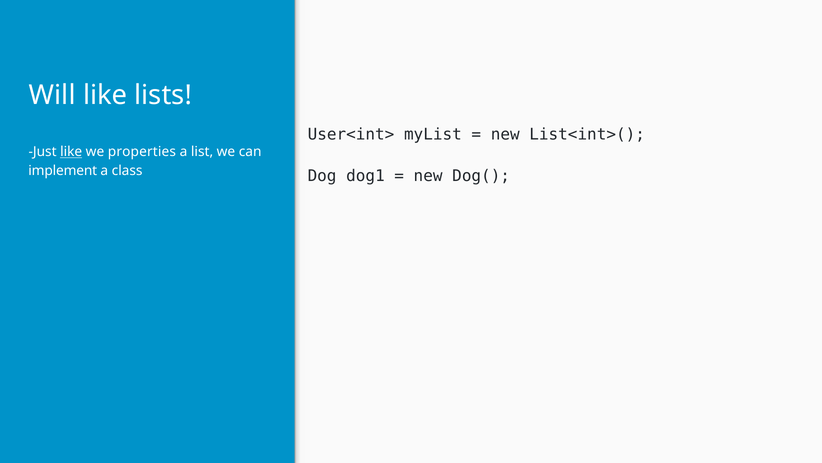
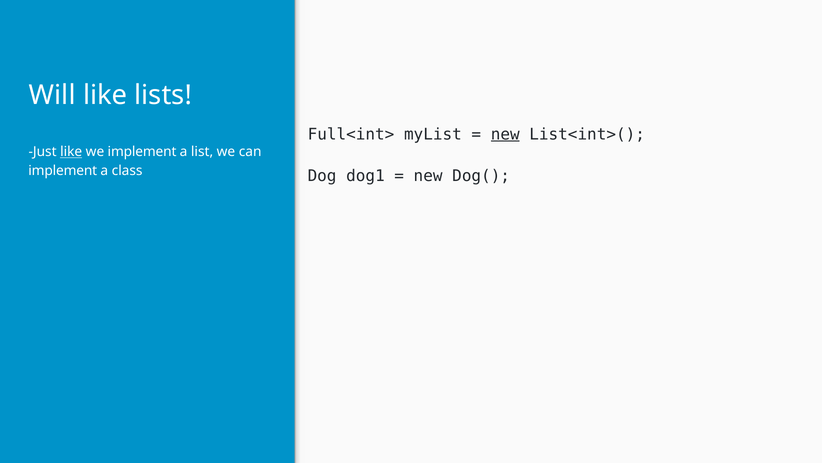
User<int>: User<int> -> Full<int> (351, 134)
new underline: none -> present (505, 134)
we properties: properties -> implement (142, 152)
